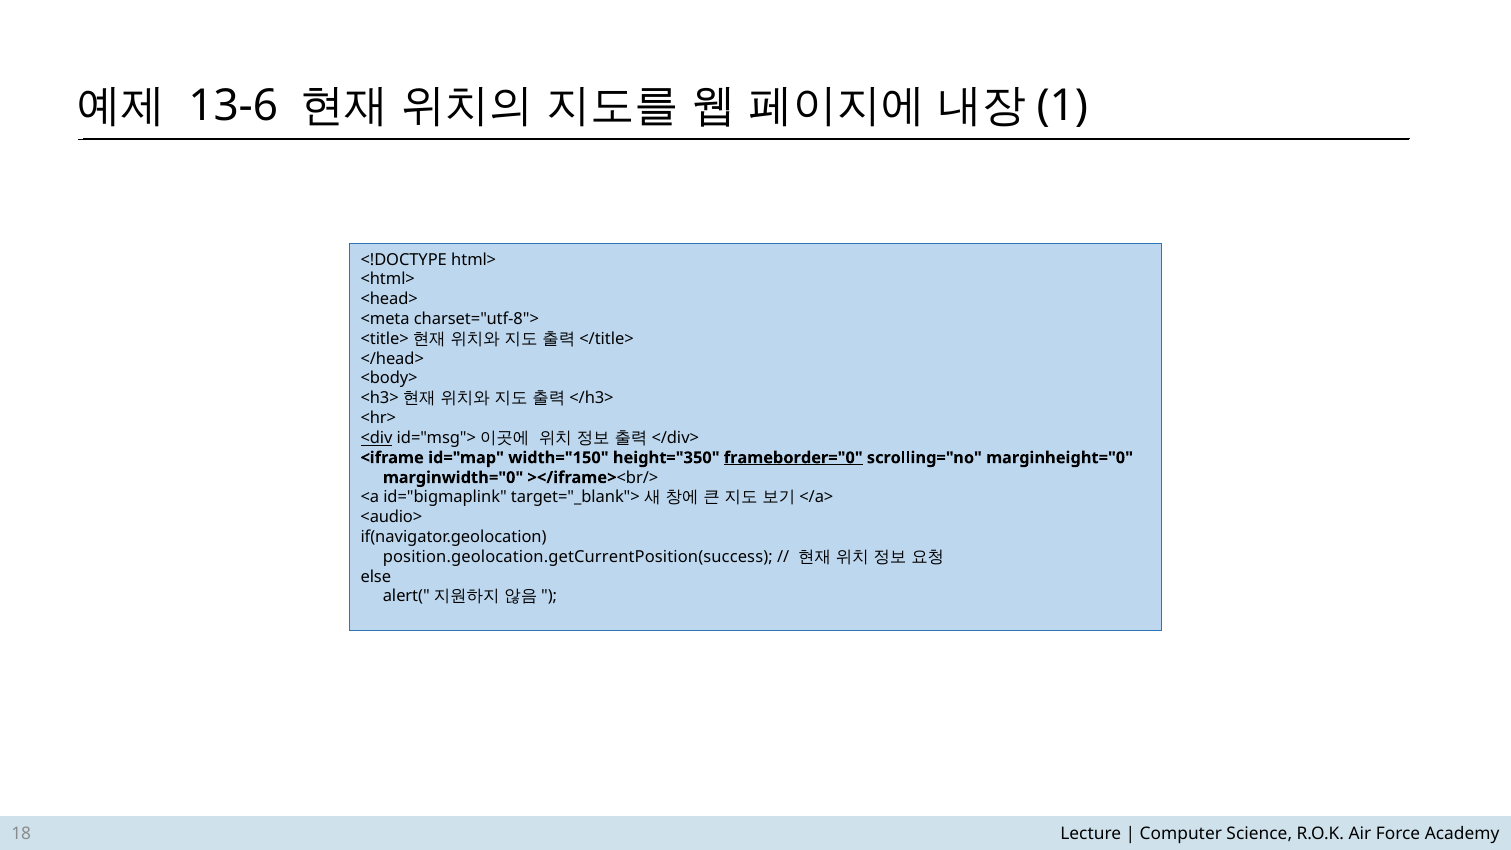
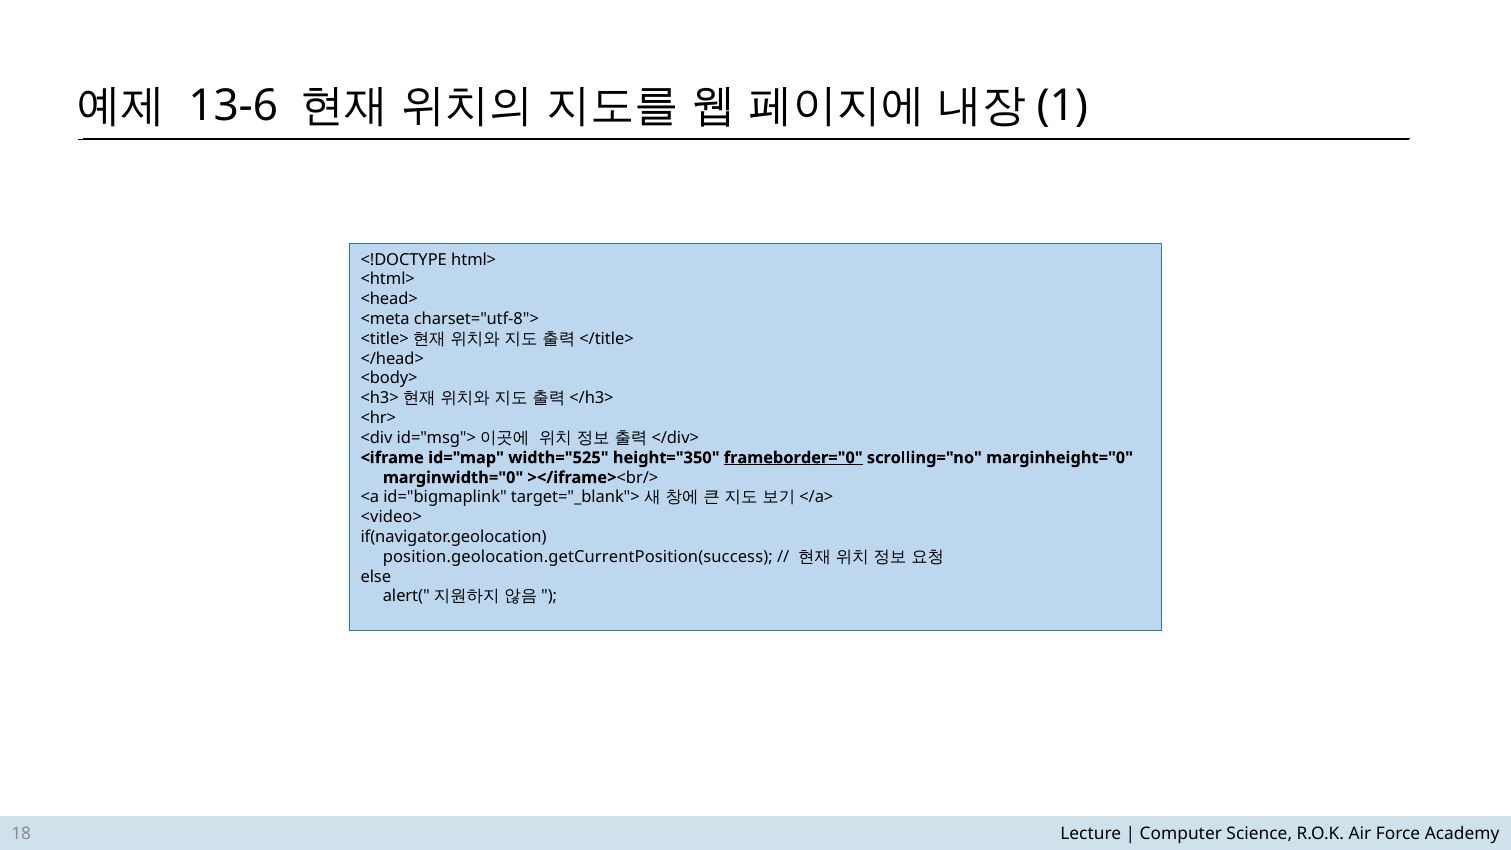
<div underline: present -> none (377, 438)
width="150: width="150 -> width="525 (558, 458)
<audio>: <audio> -> <video> (391, 517)
